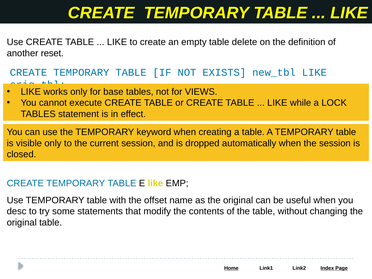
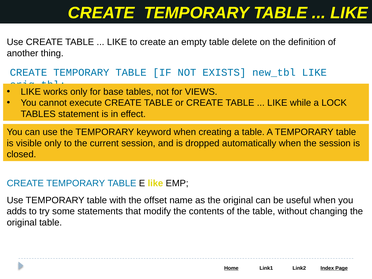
reset: reset -> thing (52, 53)
desc: desc -> adds (17, 211)
